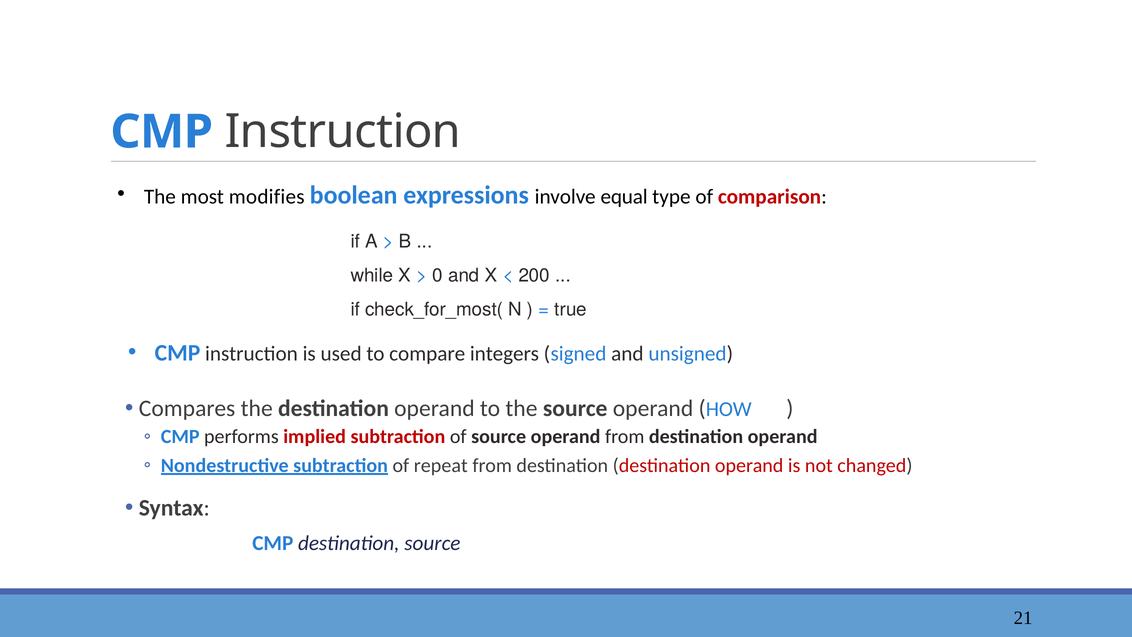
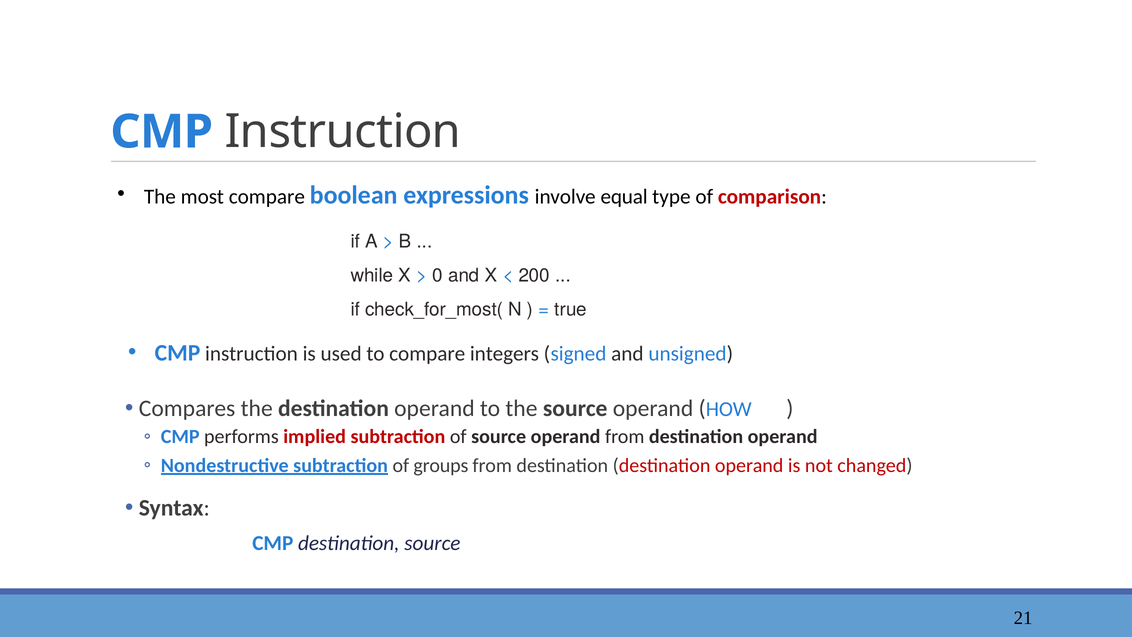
most modifies: modifies -> compare (267, 196)
repeat: repeat -> groups (441, 465)
